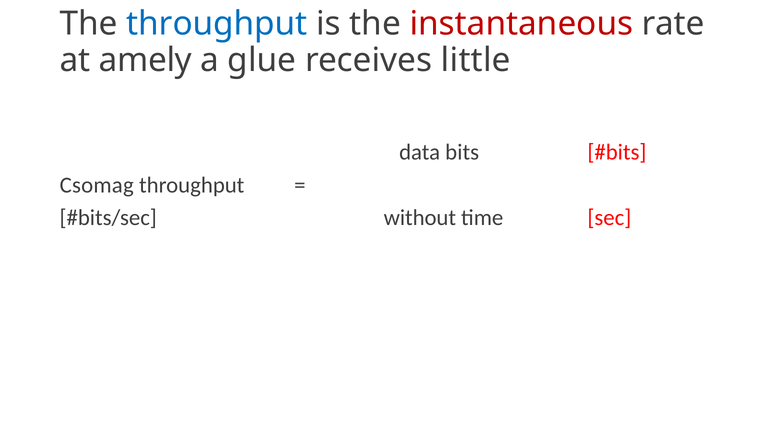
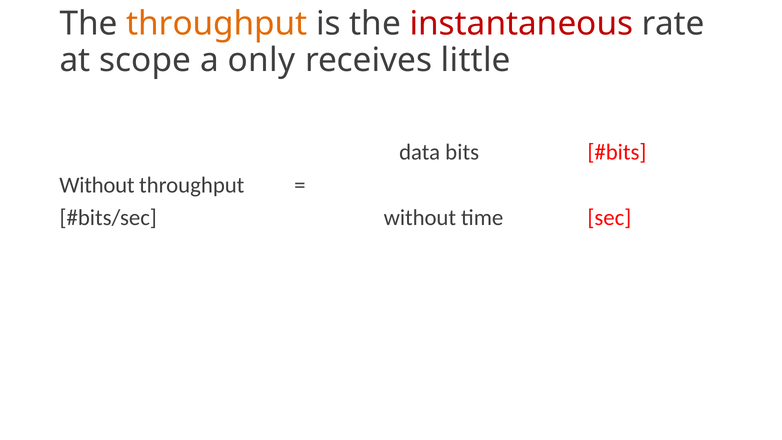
throughput colour: blue -> orange (217, 24)
amely: amely -> scope (145, 60)
glue: glue -> only (262, 60)
Csomag: Csomag -> Without (97, 185)
